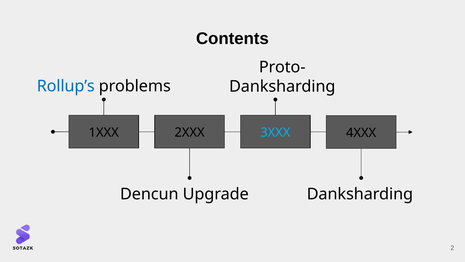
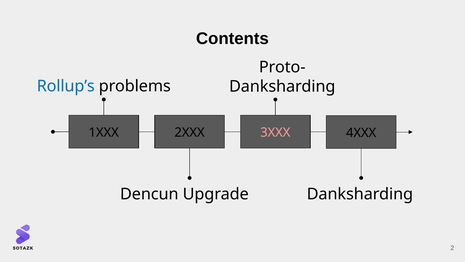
3XXX colour: light blue -> pink (275, 132)
